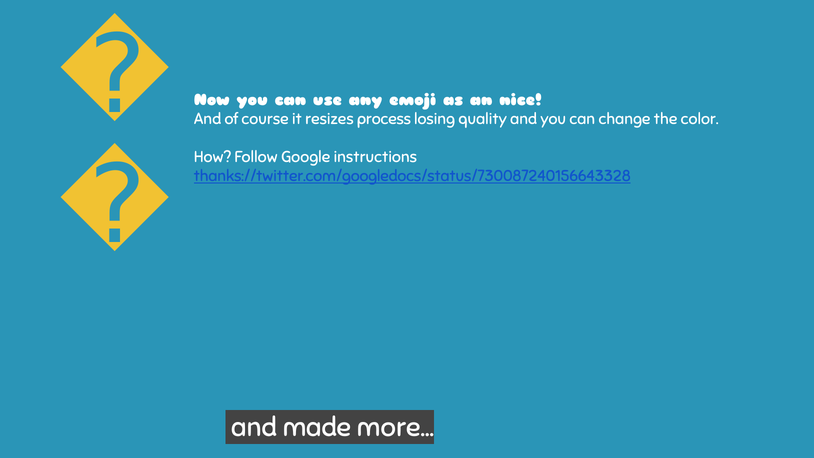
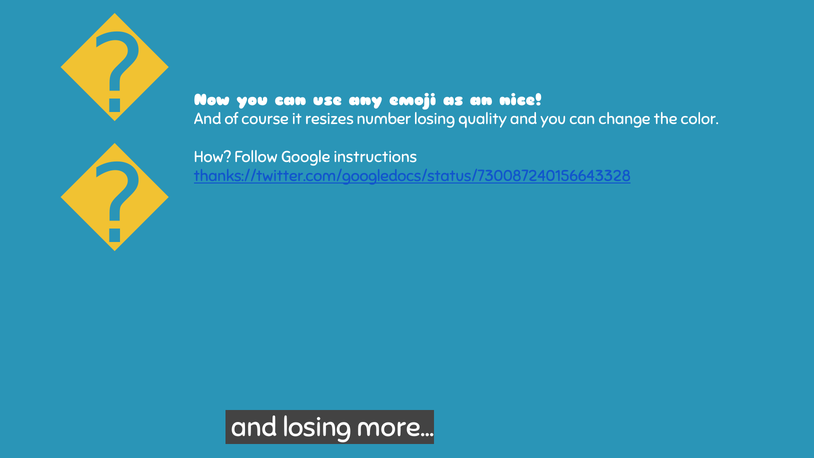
process: process -> number (384, 119)
and made: made -> losing (317, 427)
